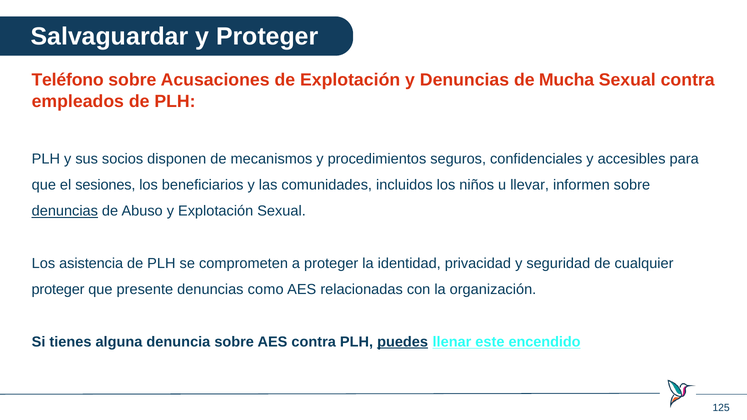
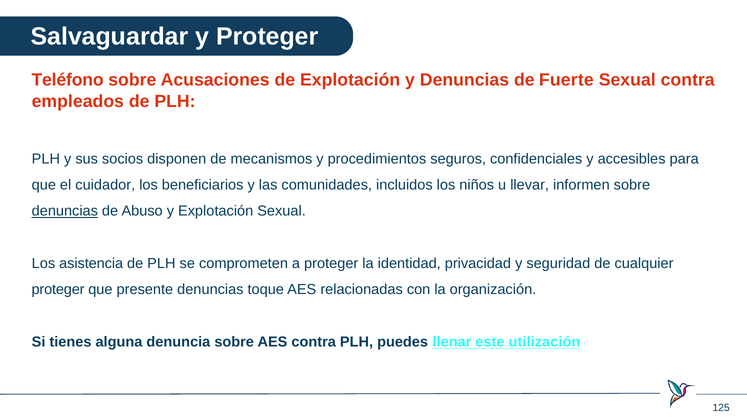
Mucha: Mucha -> Fuerte (566, 80)
sesiones: sesiones -> cuidador (105, 185)
como: como -> toque (266, 290)
puedes underline: present -> none (403, 342)
encendido: encendido -> utilización (544, 342)
